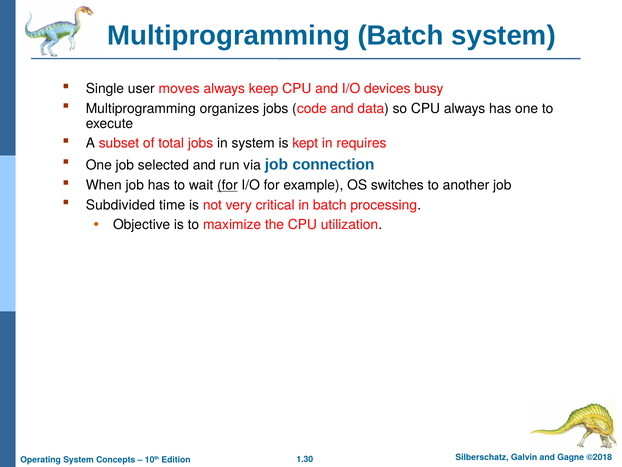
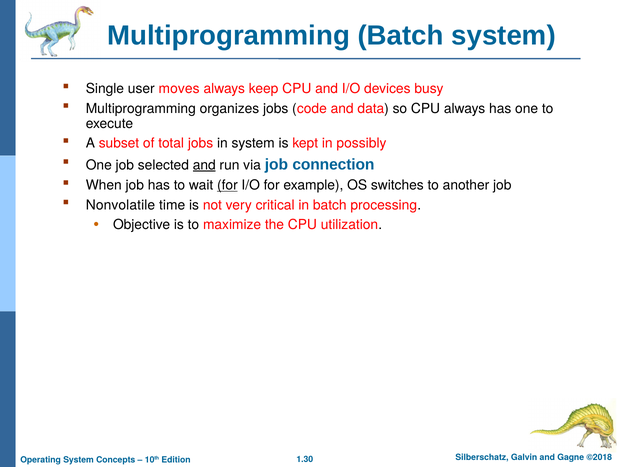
requires: requires -> possibly (361, 143)
and underline: none -> present (204, 165)
Subdivided: Subdivided -> Nonvolatile (120, 205)
